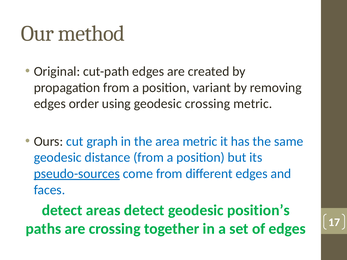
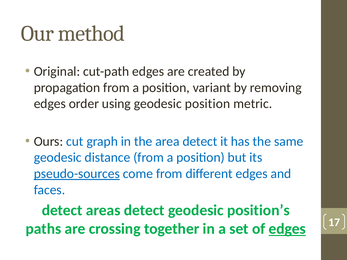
geodesic crossing: crossing -> position (207, 104)
area metric: metric -> detect (200, 142)
edges underline: none -> present (287, 229)
